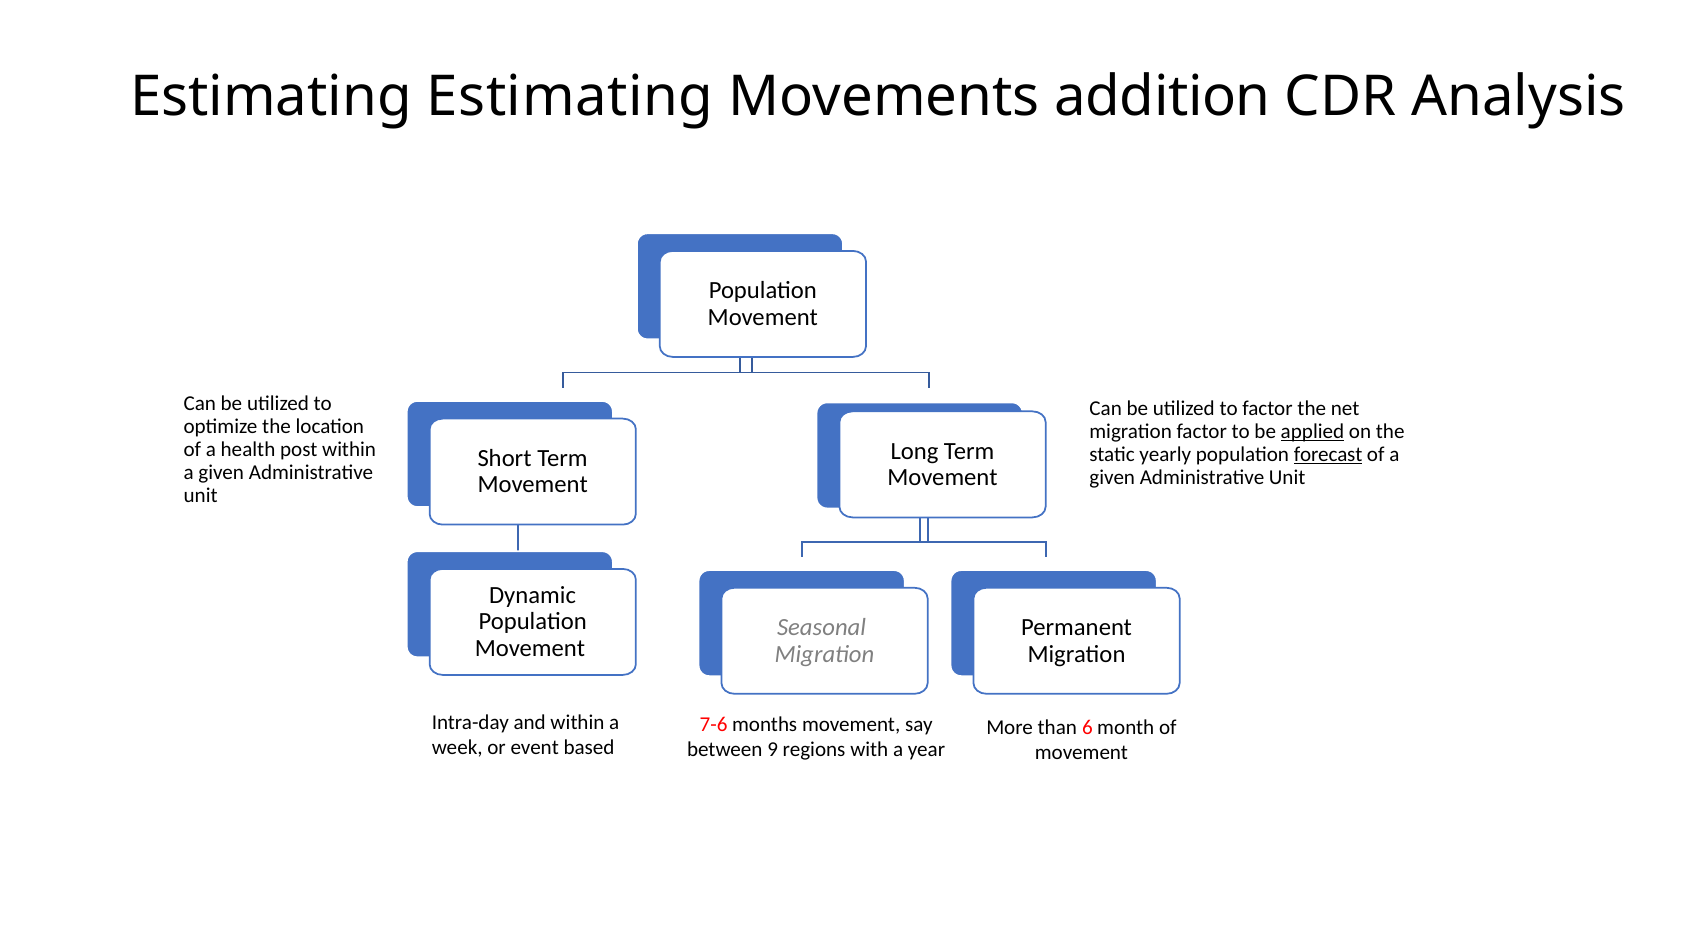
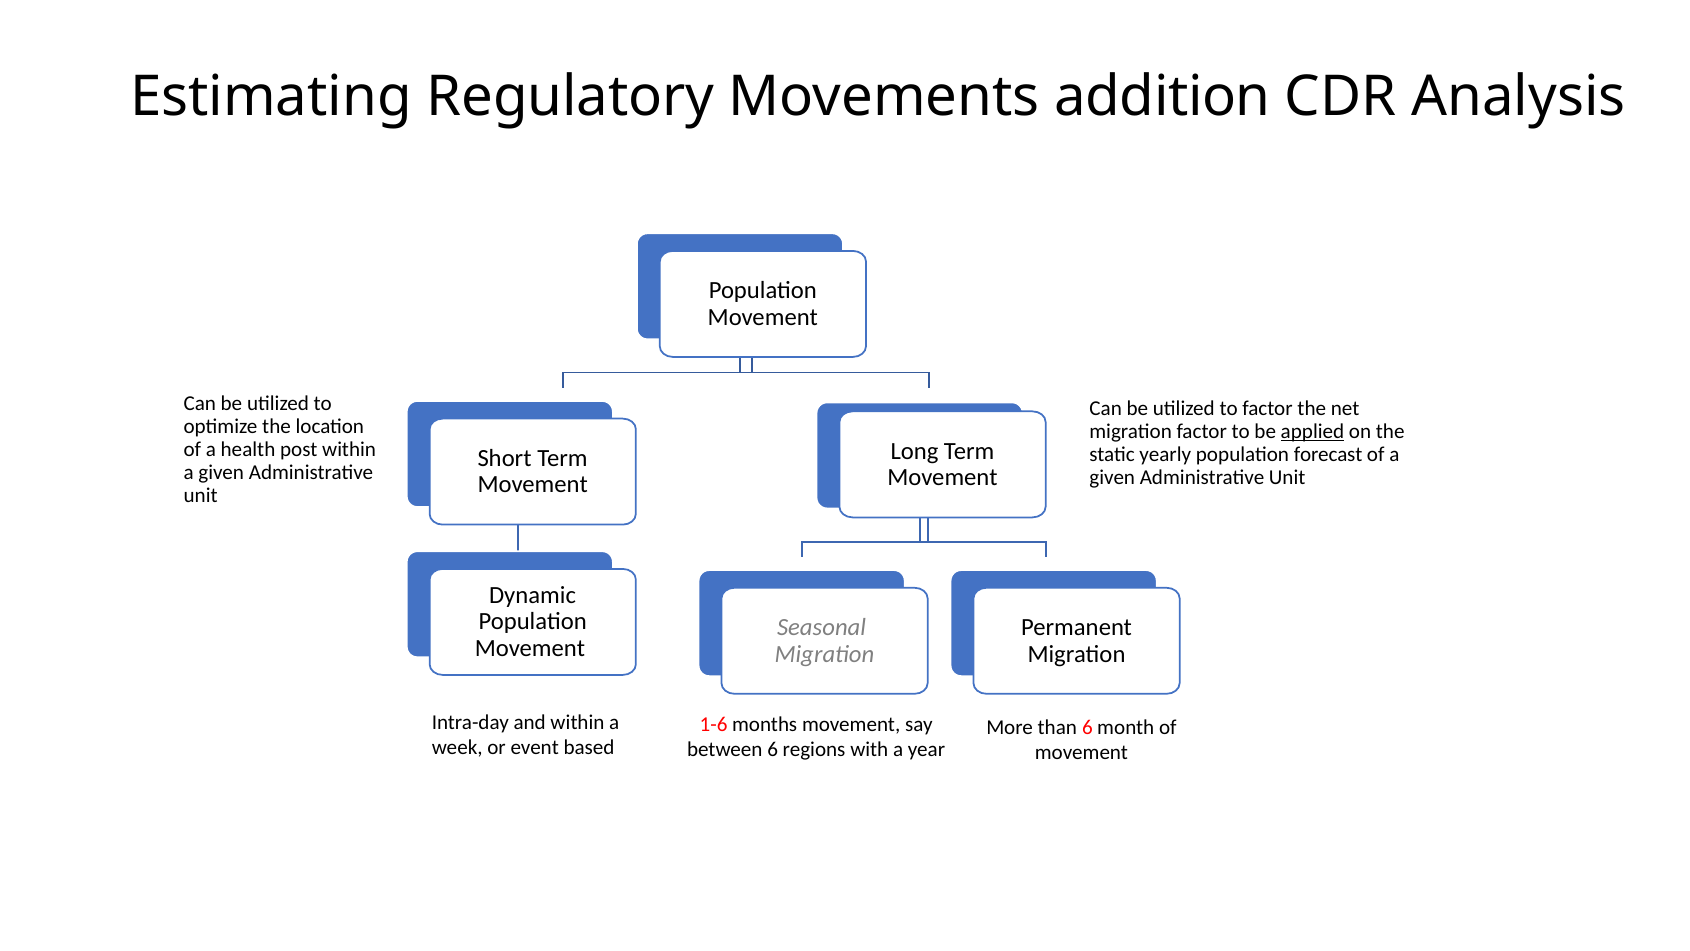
Estimating Estimating: Estimating -> Regulatory (570, 97)
forecast underline: present -> none (1328, 454)
7-6: 7-6 -> 1-6 (714, 724)
between 9: 9 -> 6 (773, 749)
